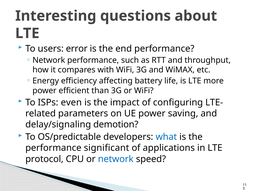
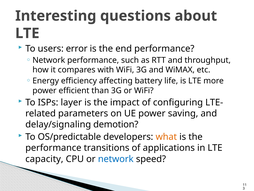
even: even -> layer (71, 102)
what colour: blue -> orange (166, 137)
significant: significant -> transitions (107, 148)
protocol: protocol -> capacity (44, 159)
